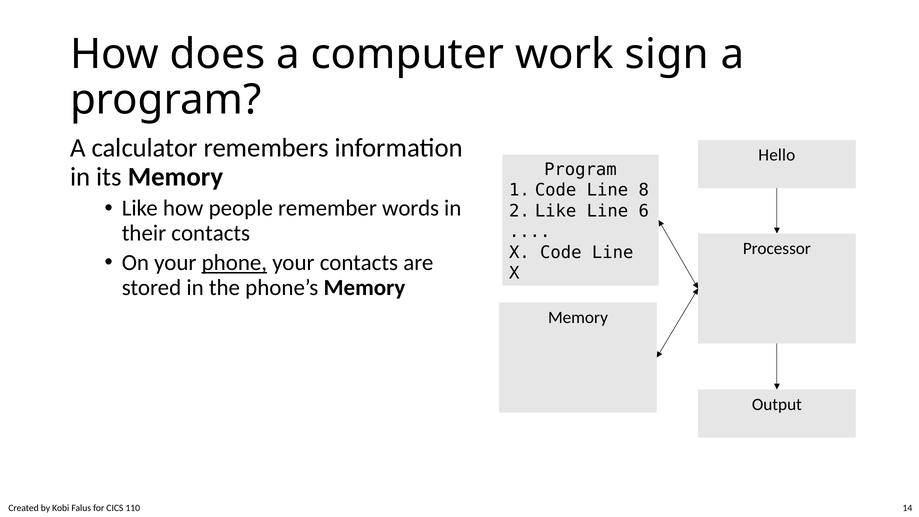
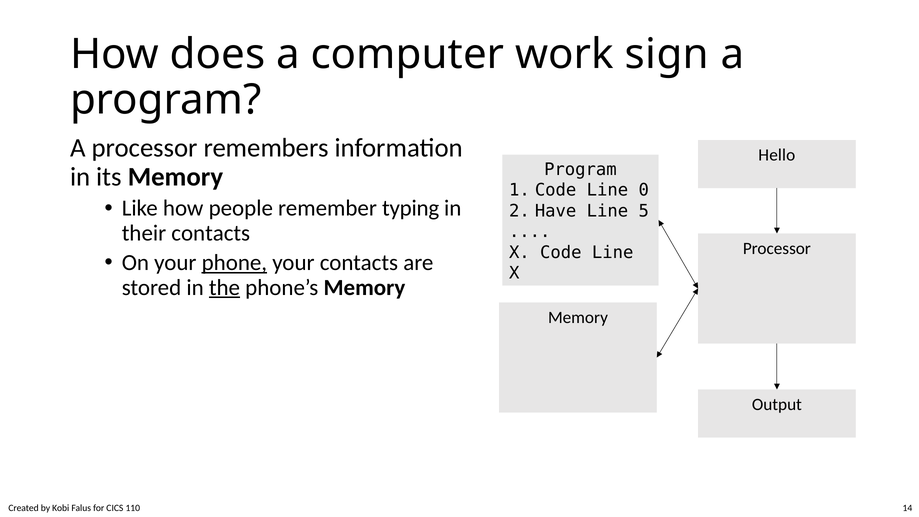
A calculator: calculator -> processor (145, 148)
8: 8 -> 0 (644, 190)
words: words -> typing (411, 208)
2 Like: Like -> Have (556, 211)
6: 6 -> 5 (644, 211)
the underline: none -> present (224, 288)
